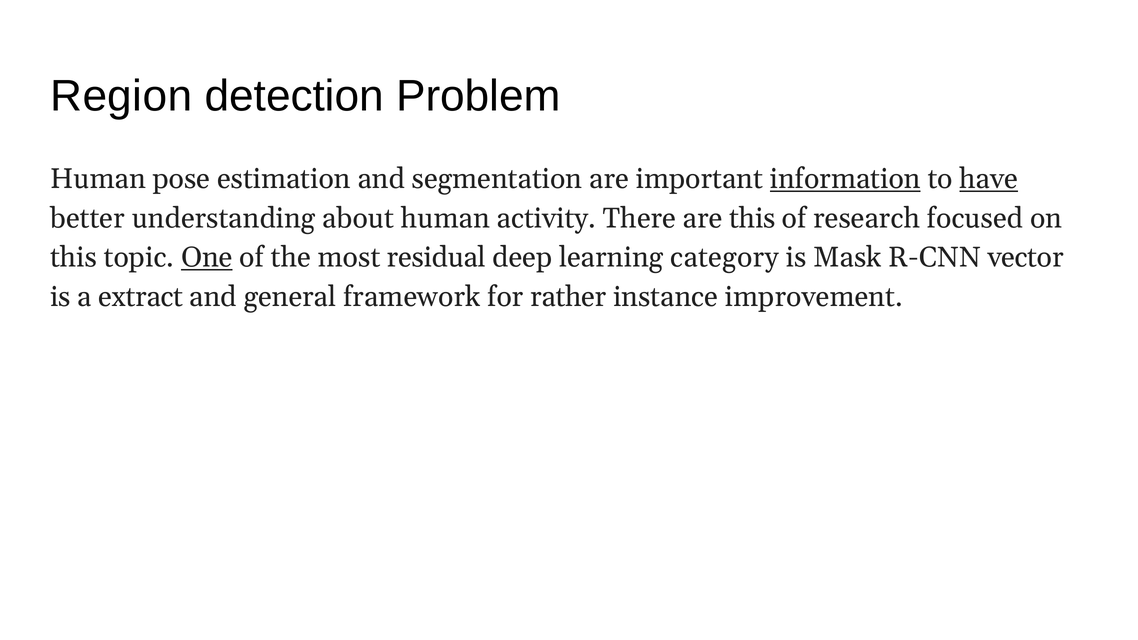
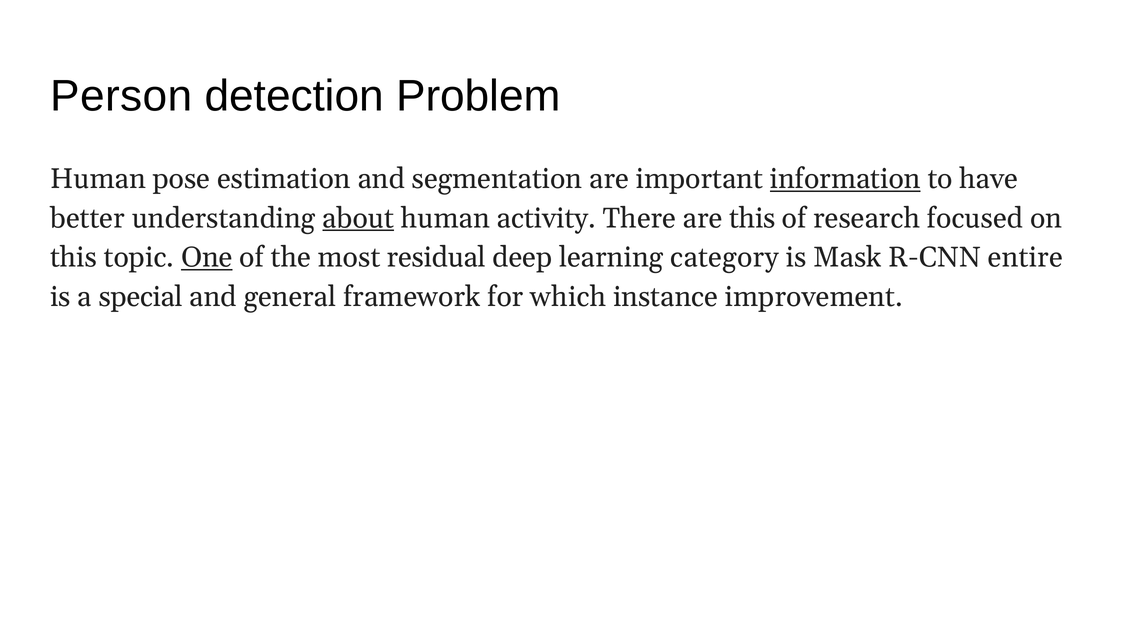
Region: Region -> Person (121, 96)
have underline: present -> none (989, 179)
about underline: none -> present (358, 218)
vector: vector -> entire (1025, 257)
extract: extract -> special (141, 297)
rather: rather -> which (568, 297)
